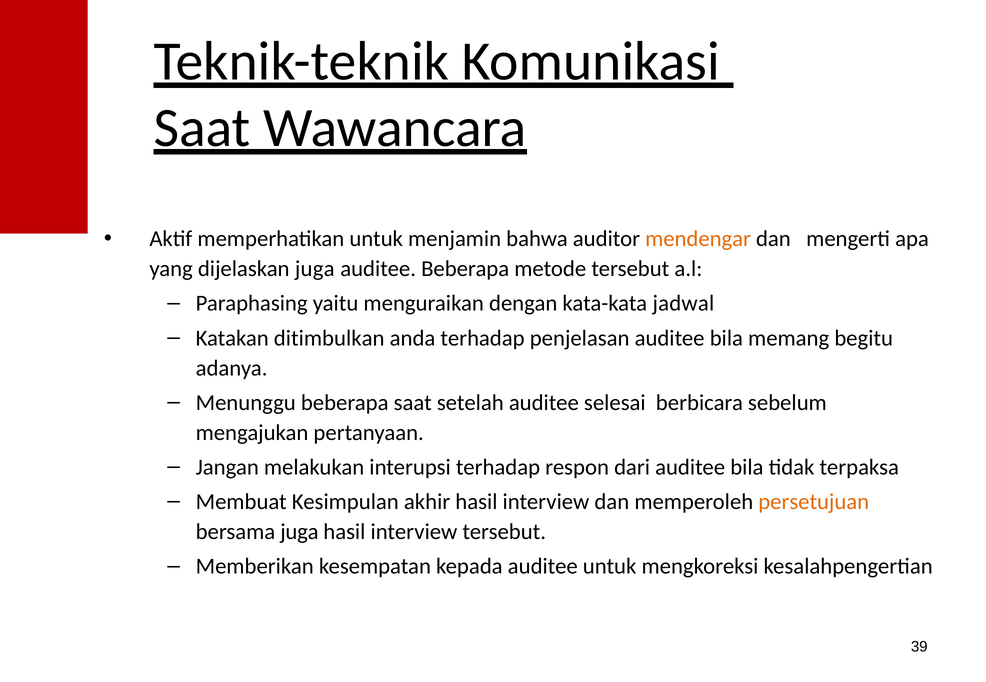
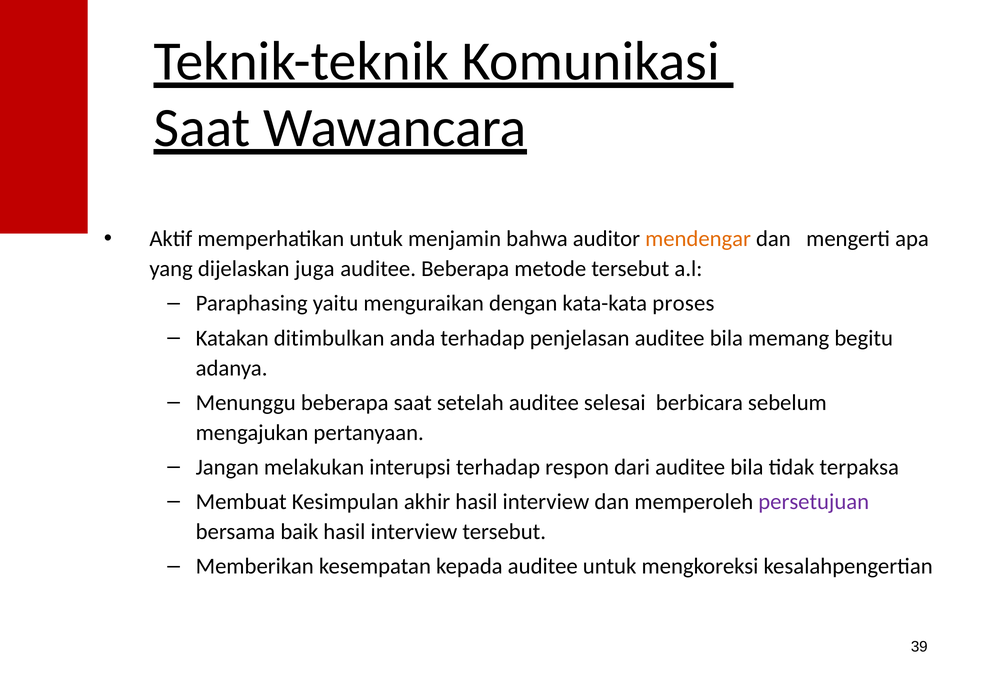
jadwal: jadwal -> proses (683, 304)
persetujuan colour: orange -> purple (814, 502)
bersama juga: juga -> baik (299, 532)
